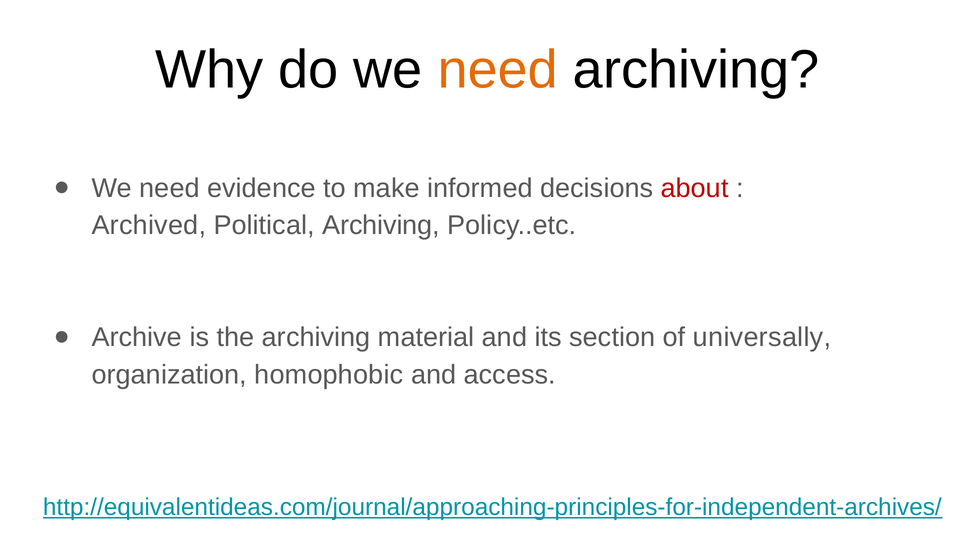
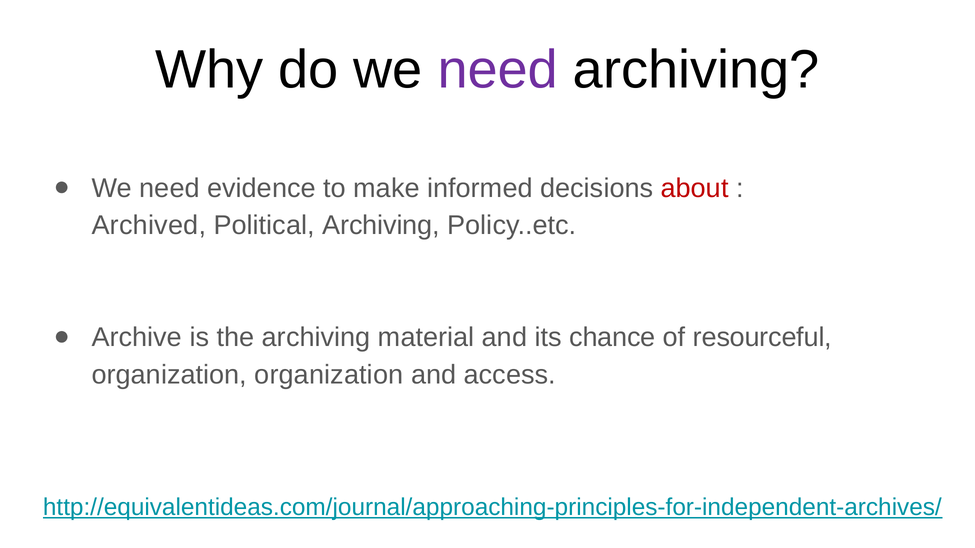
need colour: orange -> purple (498, 70)
section: section -> chance (612, 338)
universally: universally -> resourceful (762, 338)
organization homophobic: homophobic -> organization (329, 375)
